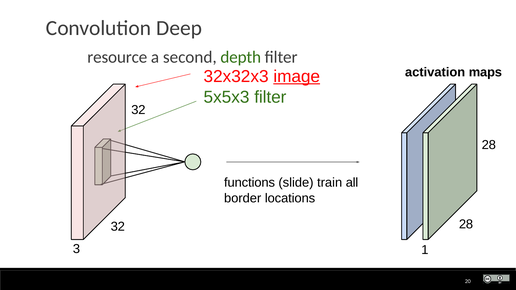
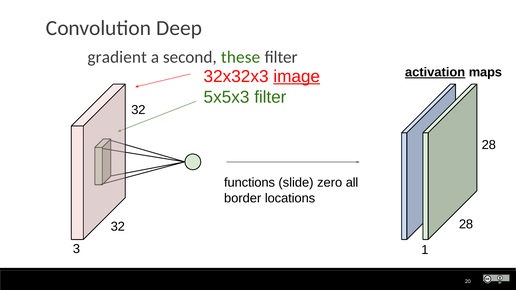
resource: resource -> gradient (117, 57)
depth: depth -> these (241, 57)
activation underline: none -> present (435, 72)
train: train -> zero (330, 183)
